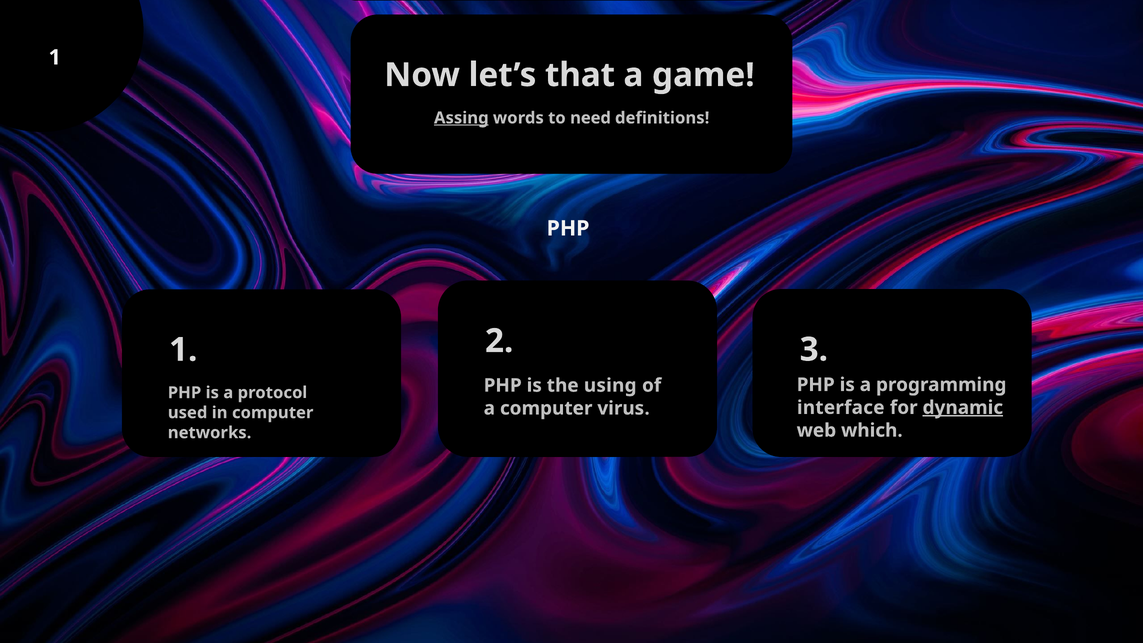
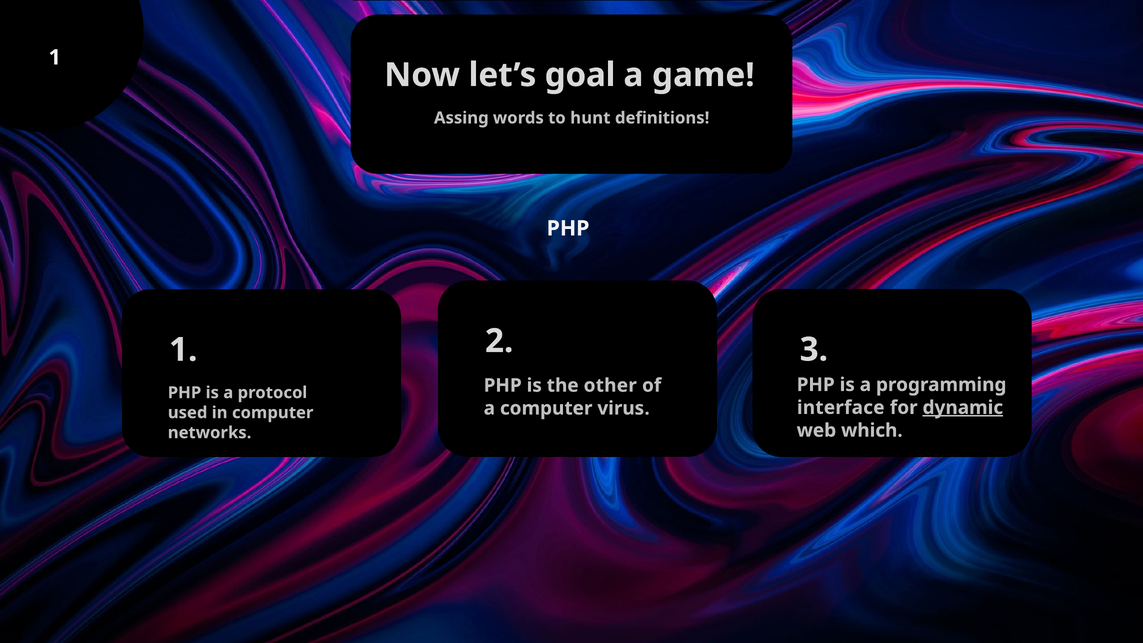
that: that -> goal (580, 75)
Assing underline: present -> none (461, 118)
need: need -> hunt (590, 118)
using: using -> other (610, 385)
